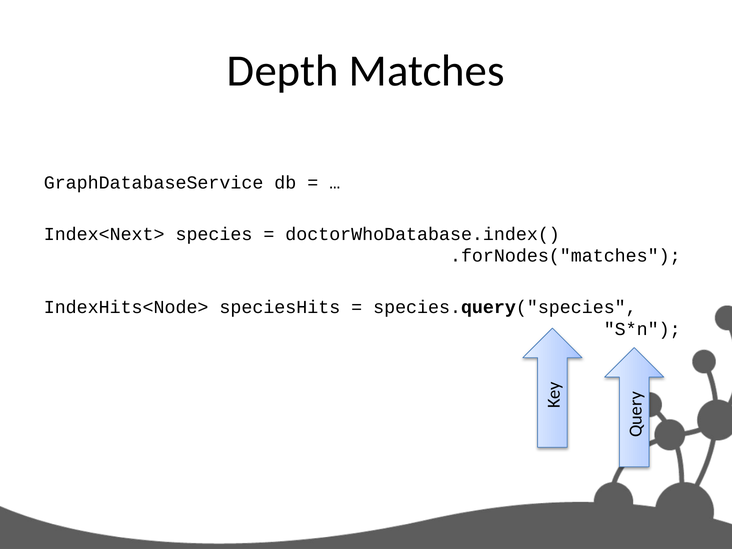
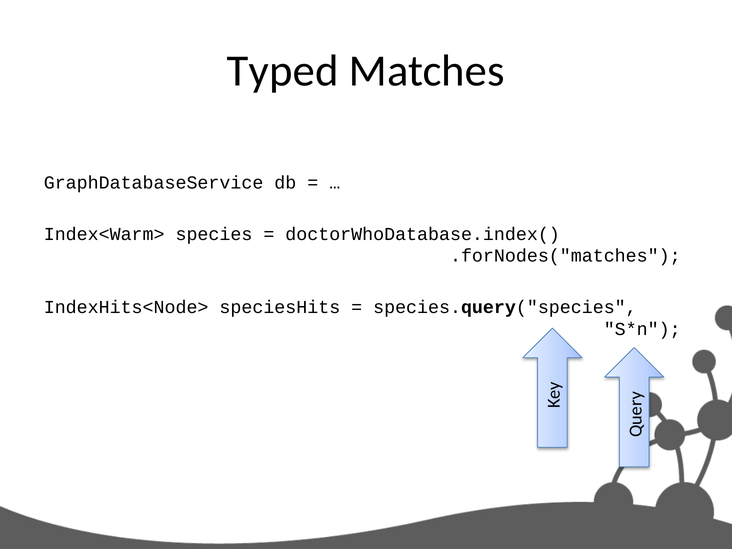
Depth: Depth -> Typed (283, 71)
Index<Next>: Index<Next> -> Index<Warm> (104, 234)
